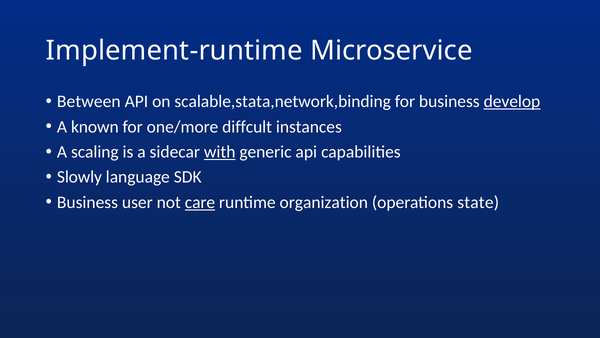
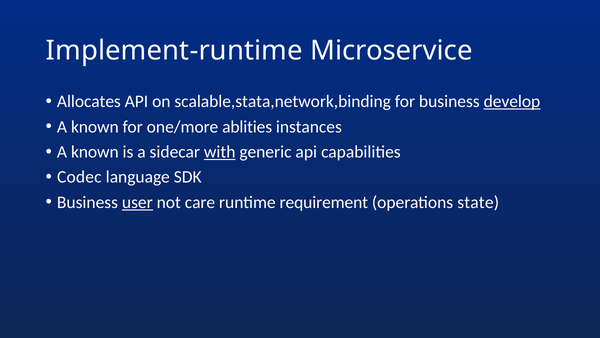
Between: Between -> Allocates (89, 101)
diffcult: diffcult -> ablities (247, 127)
scaling: scaling -> known (95, 152)
Slowly: Slowly -> Codec (79, 177)
user underline: none -> present (137, 202)
care underline: present -> none (200, 202)
organization: organization -> requirement (324, 202)
